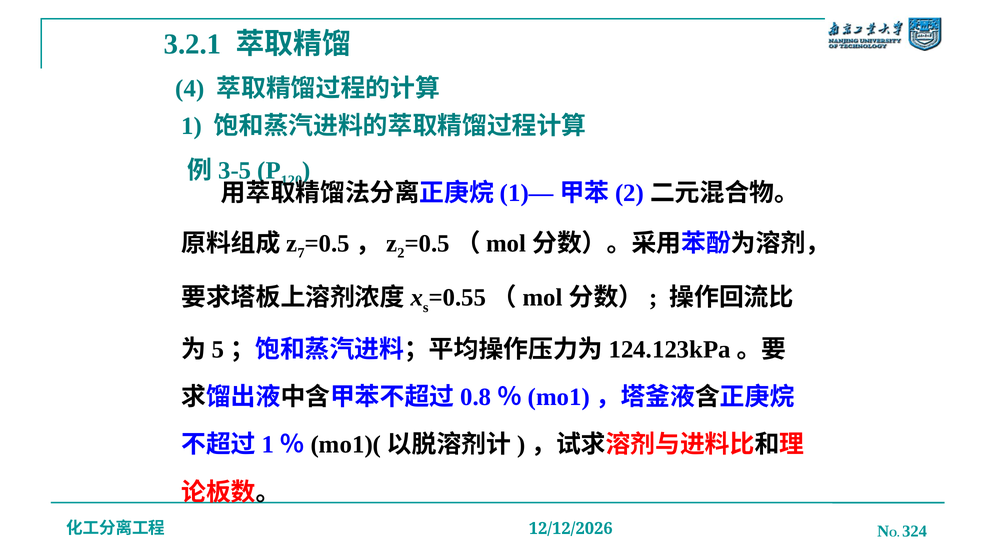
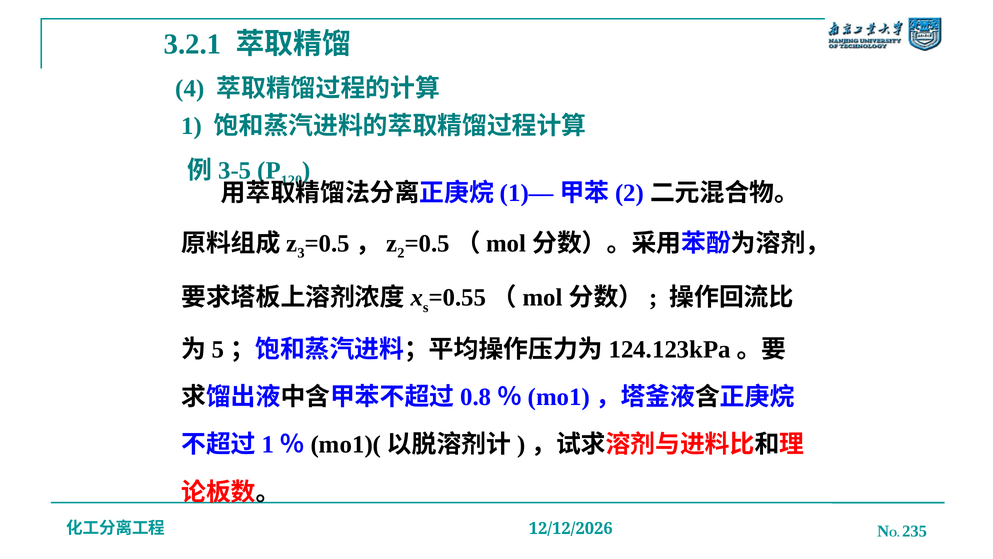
7: 7 -> 3 (301, 253)
324: 324 -> 235 (915, 531)
